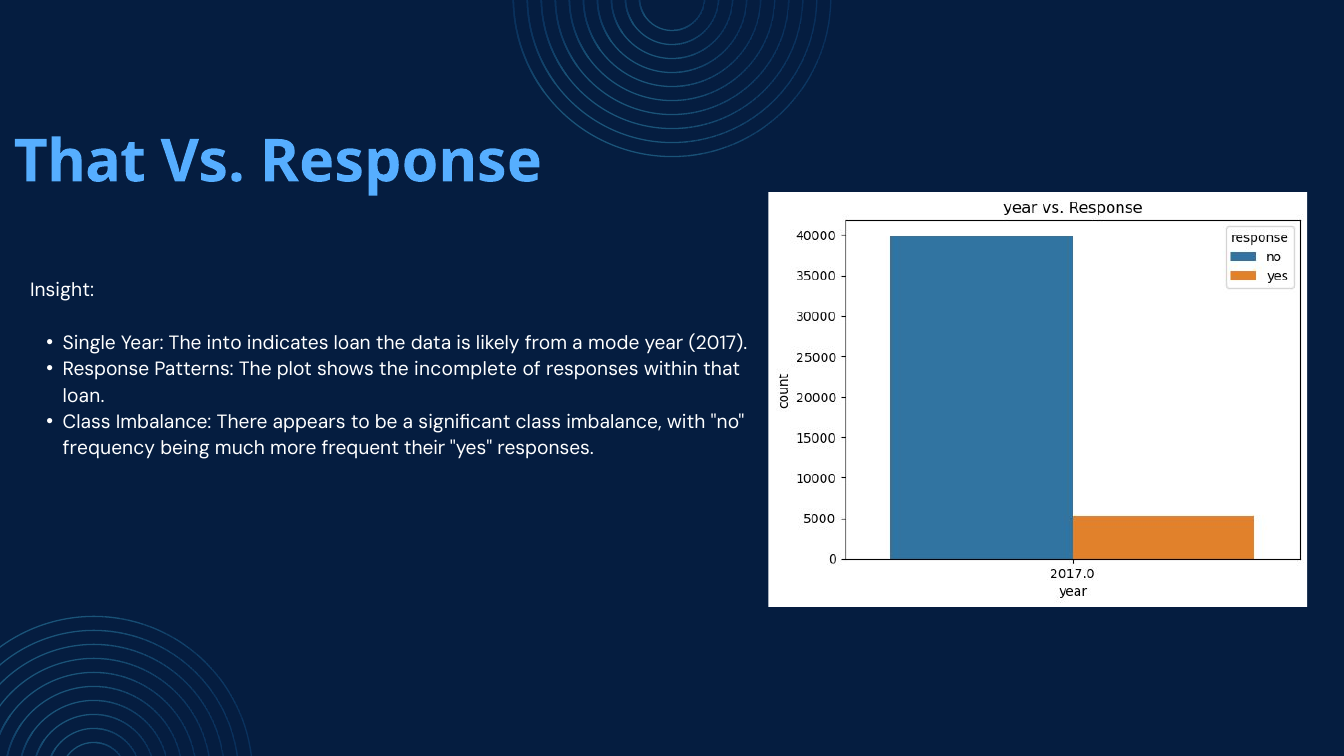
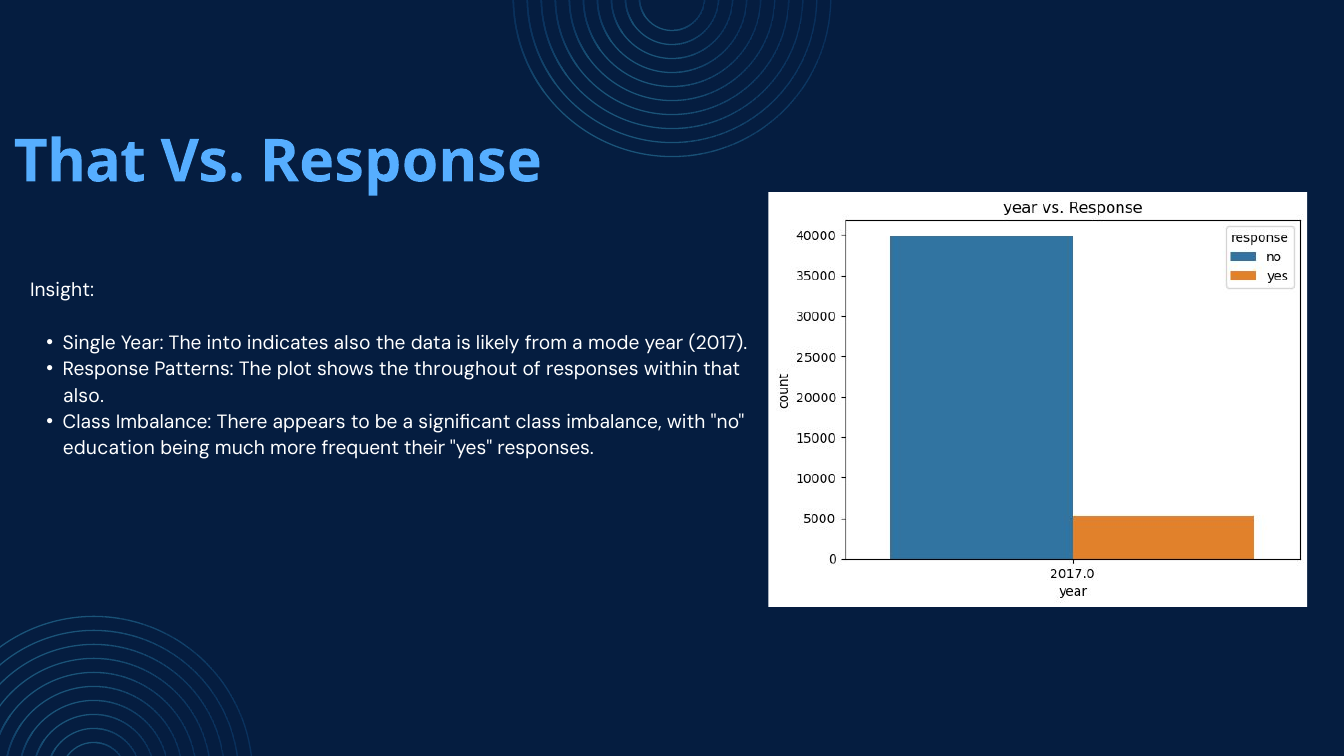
indicates loan: loan -> also (352, 343)
incomplete: incomplete -> throughout (466, 369)
loan: loan -> also (84, 396)
frequency: frequency -> education (109, 449)
